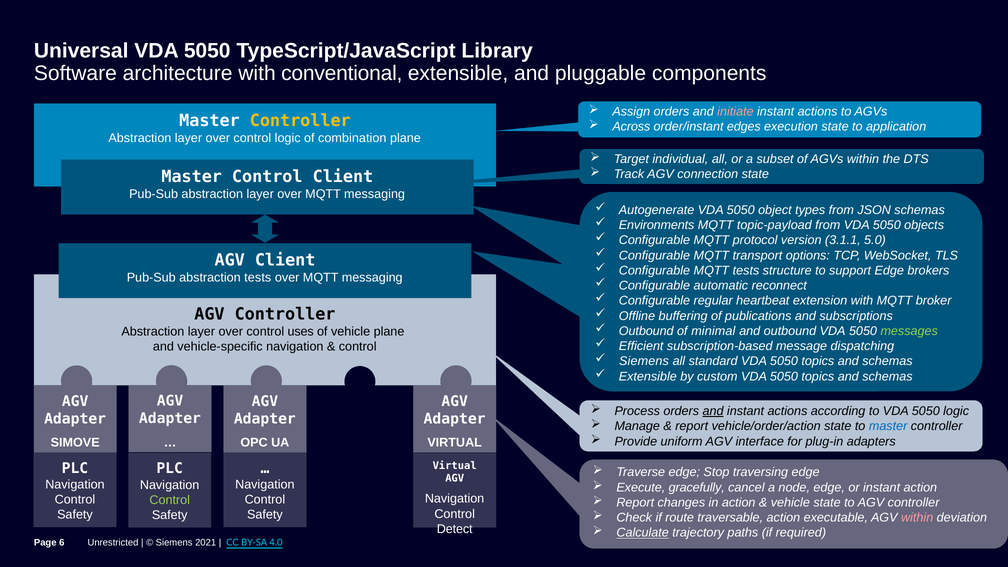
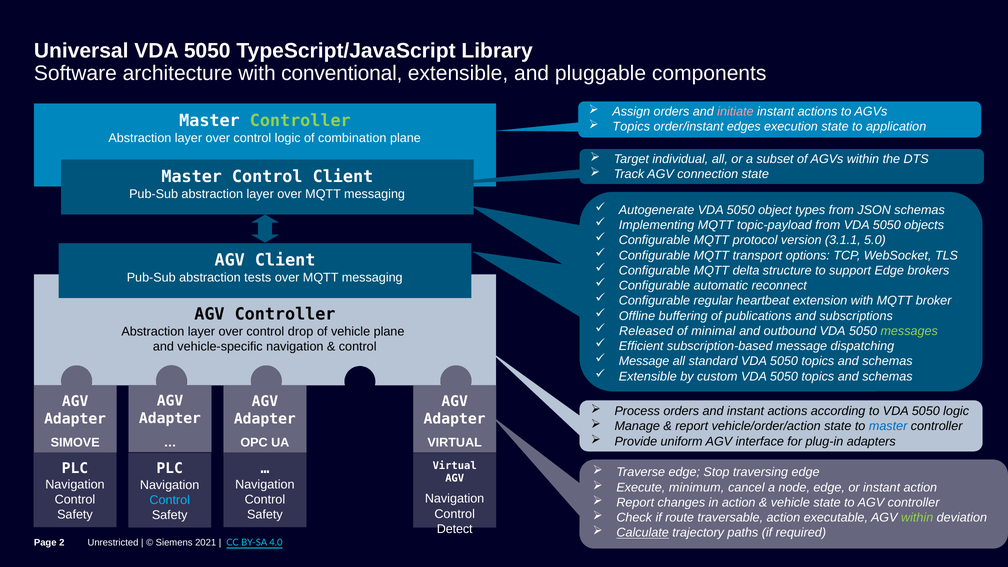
Controller colour: yellow -> light green (300, 121)
Across: Across -> Topics (631, 127)
Environments: Environments -> Implementing (657, 225)
MQTT tests: tests -> delta (746, 271)
Outbound: Outbound -> Released (646, 331)
uses: uses -> drop (301, 332)
Siemens: Siemens -> Message (644, 361)
and underline: present -> none (713, 411)
gracefully: gracefully -> minimum (697, 487)
Control colour: light green -> light blue (170, 500)
within colour: pink -> light green (917, 518)
6: 6 -> 2 (62, 542)
